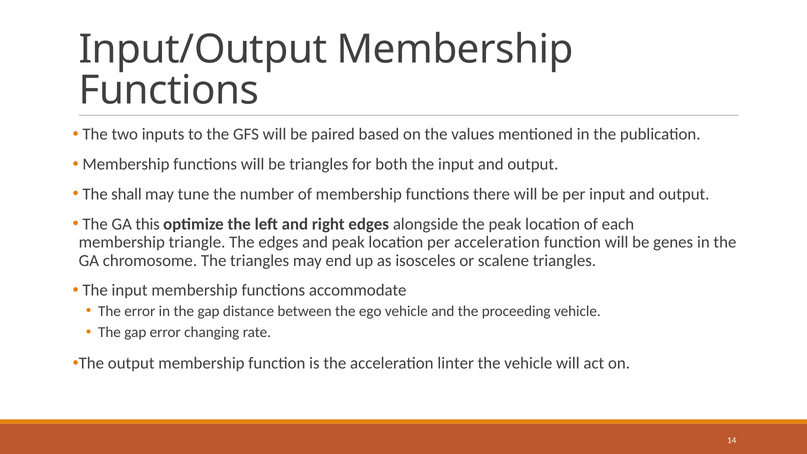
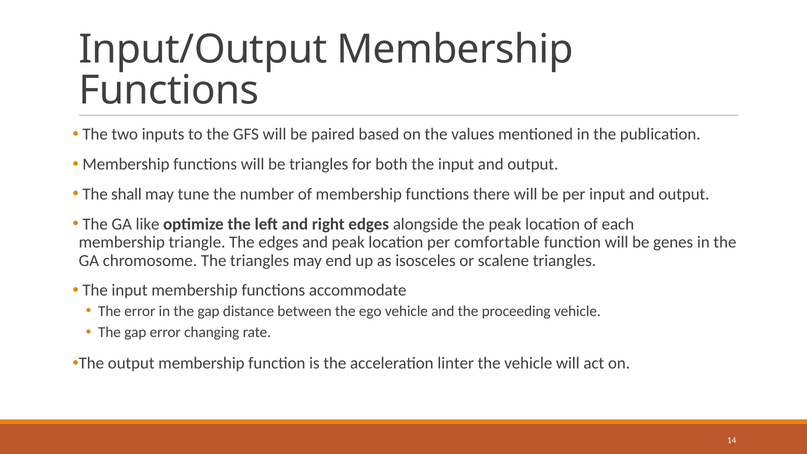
this: this -> like (148, 224)
per acceleration: acceleration -> comfortable (497, 242)
